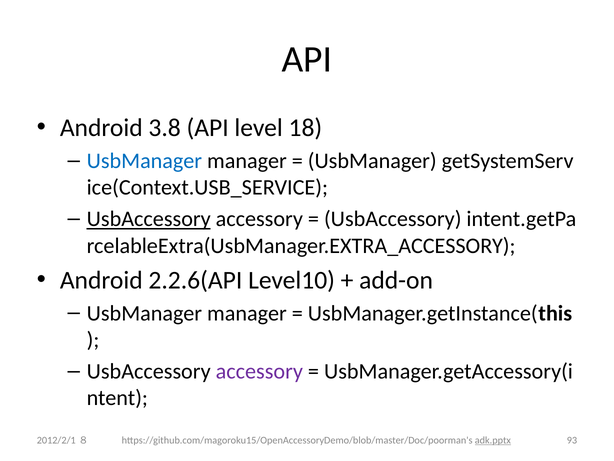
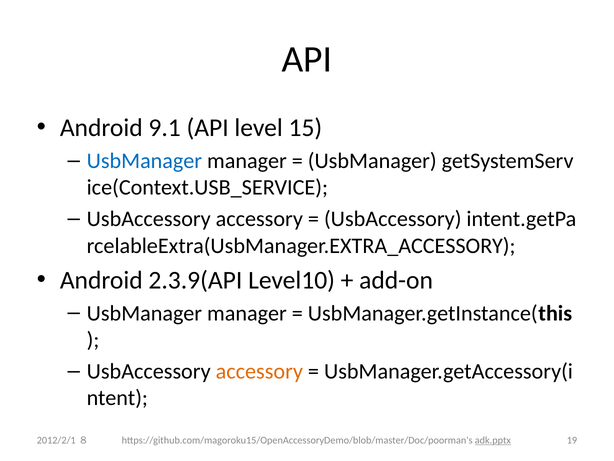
3.8: 3.8 -> 9.1 (165, 128)
18: 18 -> 15 (305, 128)
UsbAccessory underline: present -> none (149, 219)
2.2.6(API: 2.2.6(API -> 2.3.9(API (195, 280)
accessory colour: purple -> orange (259, 371)
93: 93 -> 19 (572, 440)
